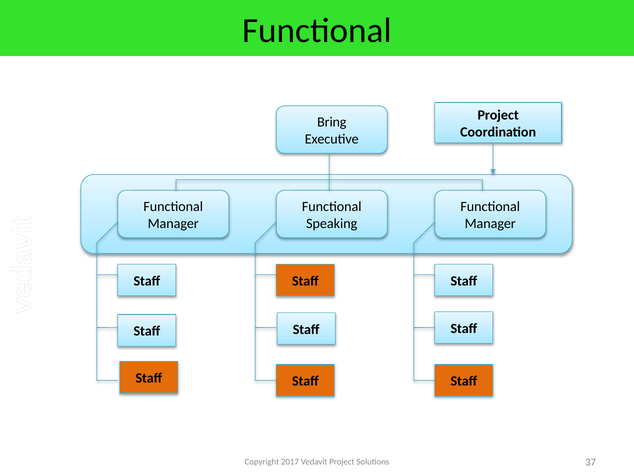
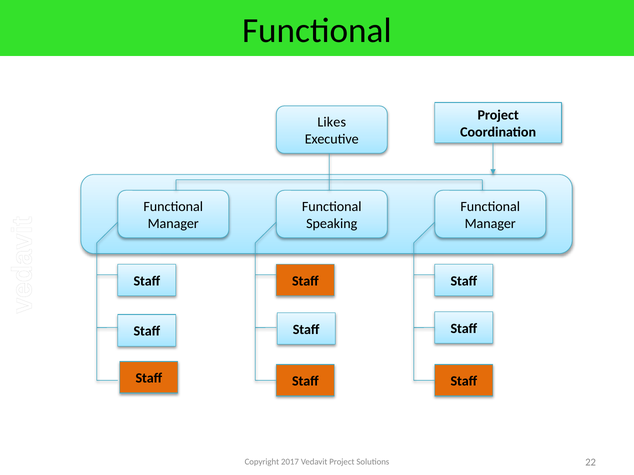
Bring: Bring -> Likes (332, 122)
37: 37 -> 22 (591, 463)
